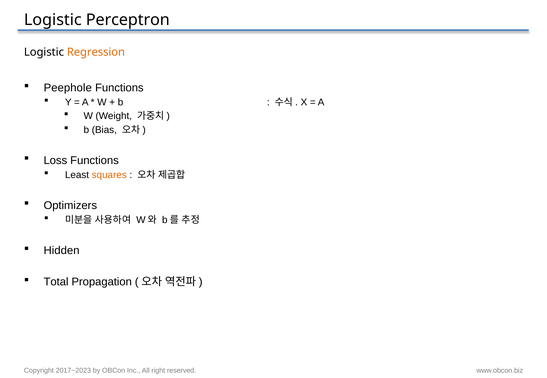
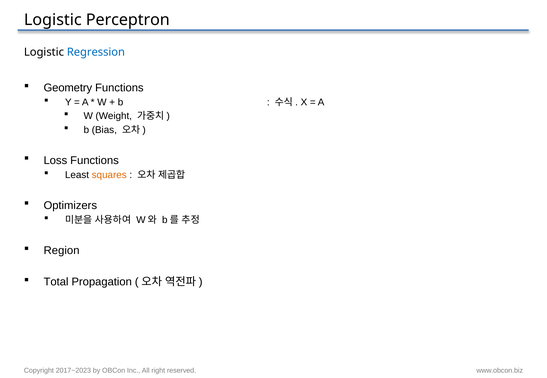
Regression colour: orange -> blue (96, 52)
Peephole: Peephole -> Geometry (68, 88)
Hidden: Hidden -> Region (62, 251)
